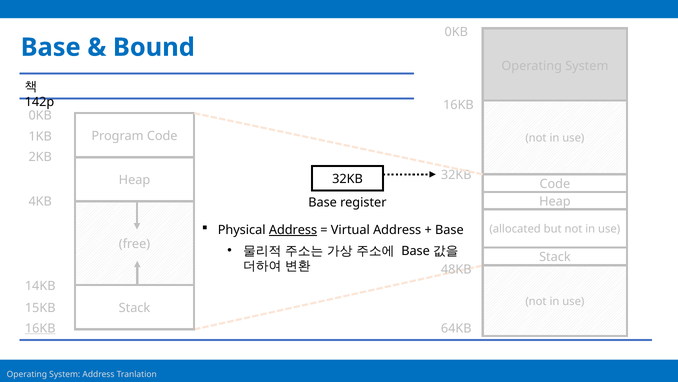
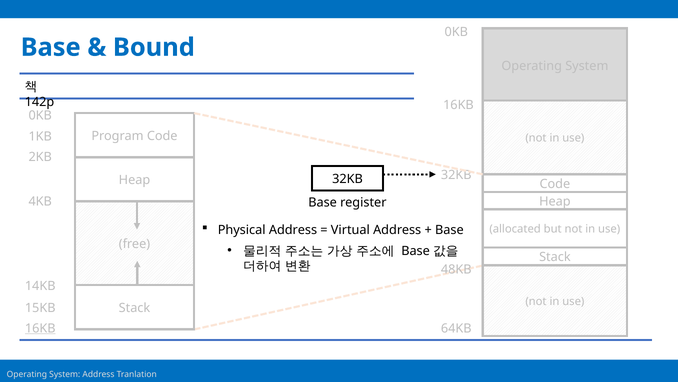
Address underline: present -> none (293, 230)
